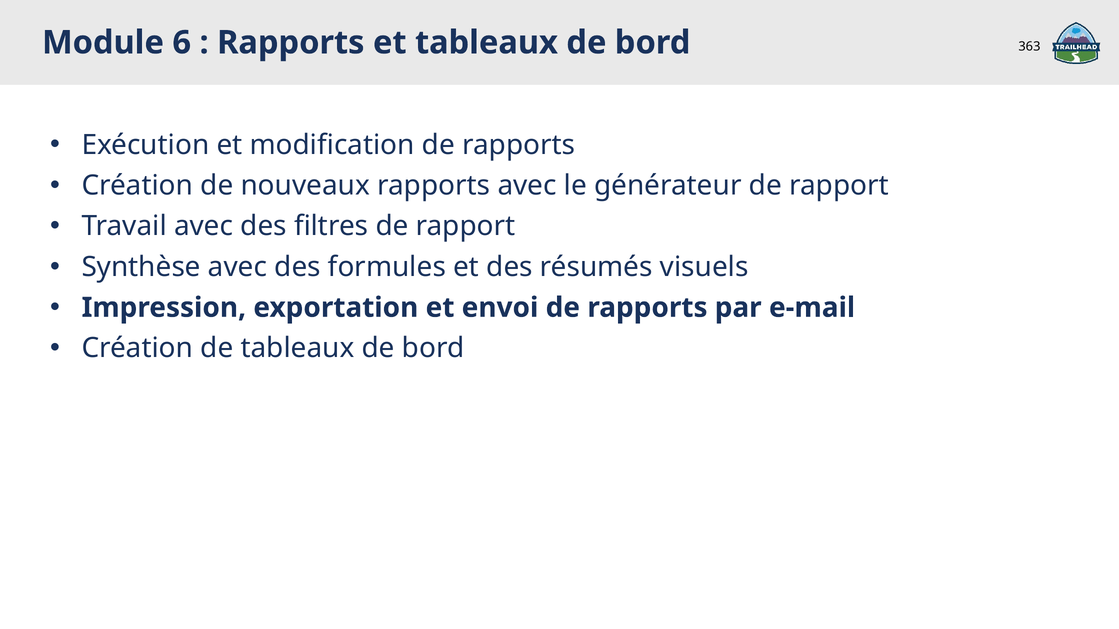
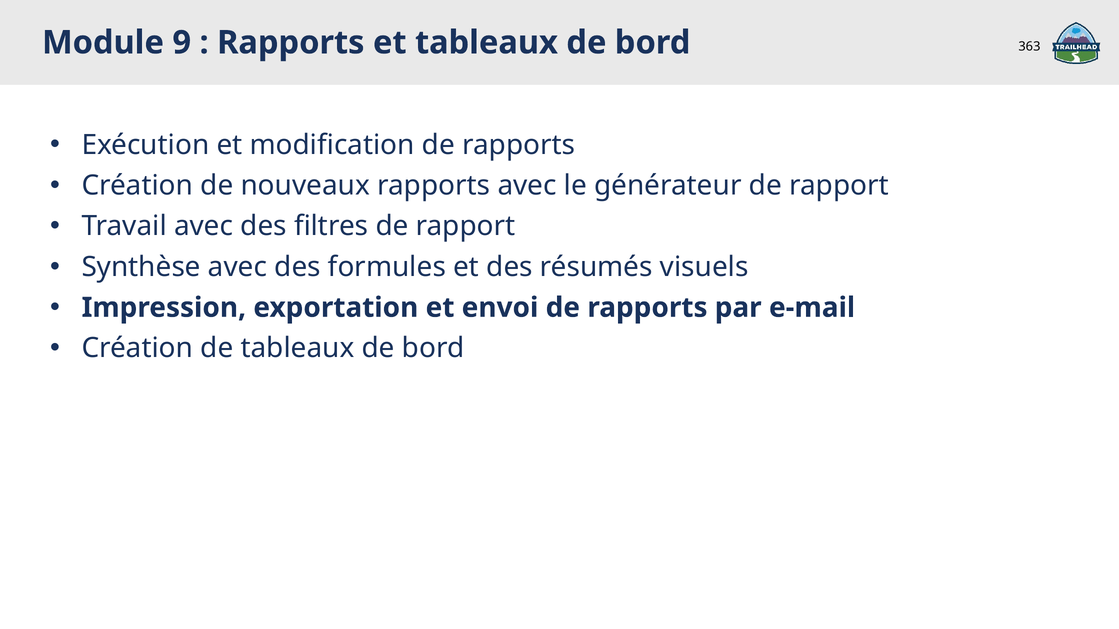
6: 6 -> 9 (182, 43)
